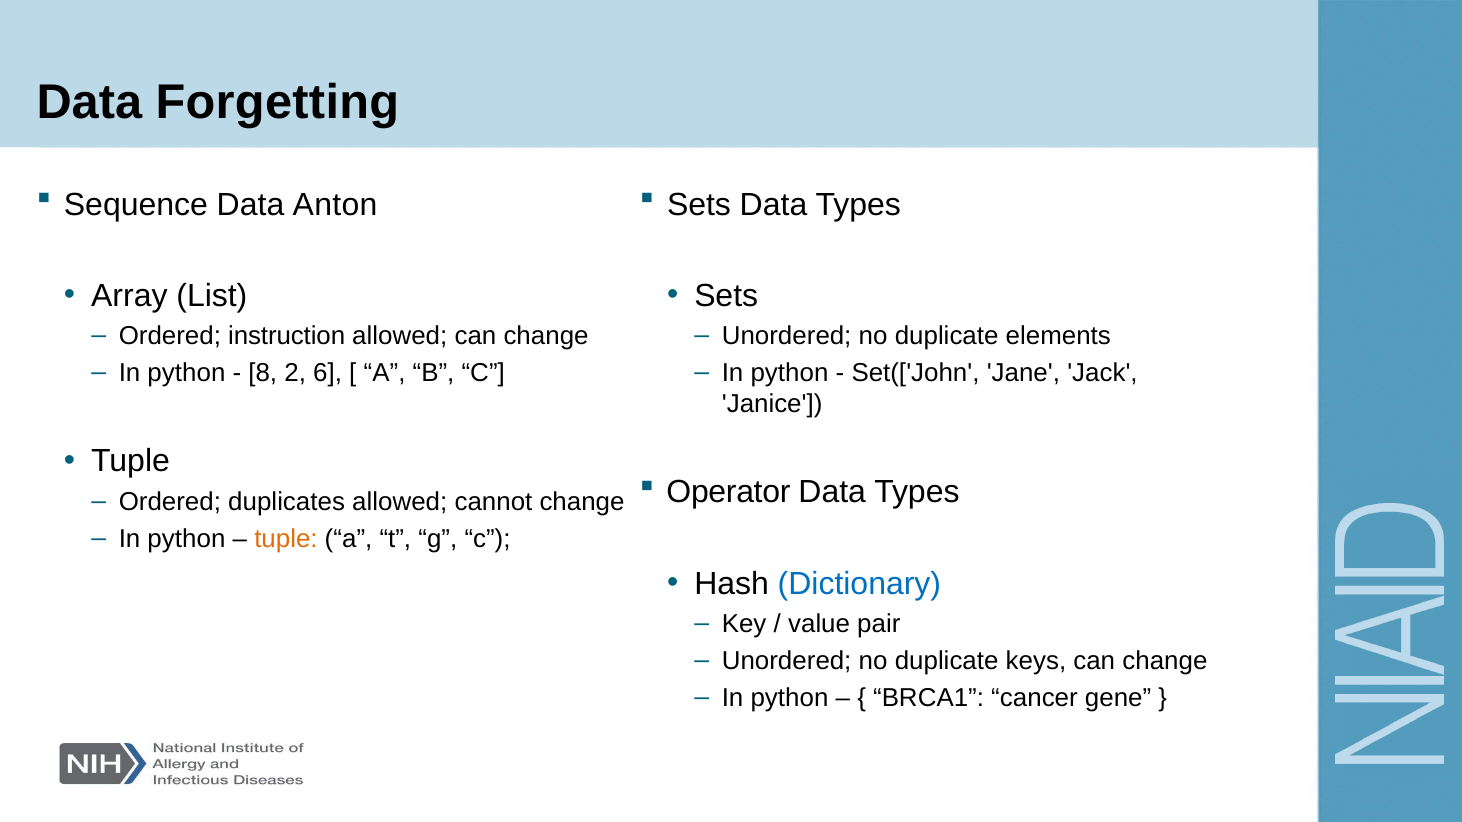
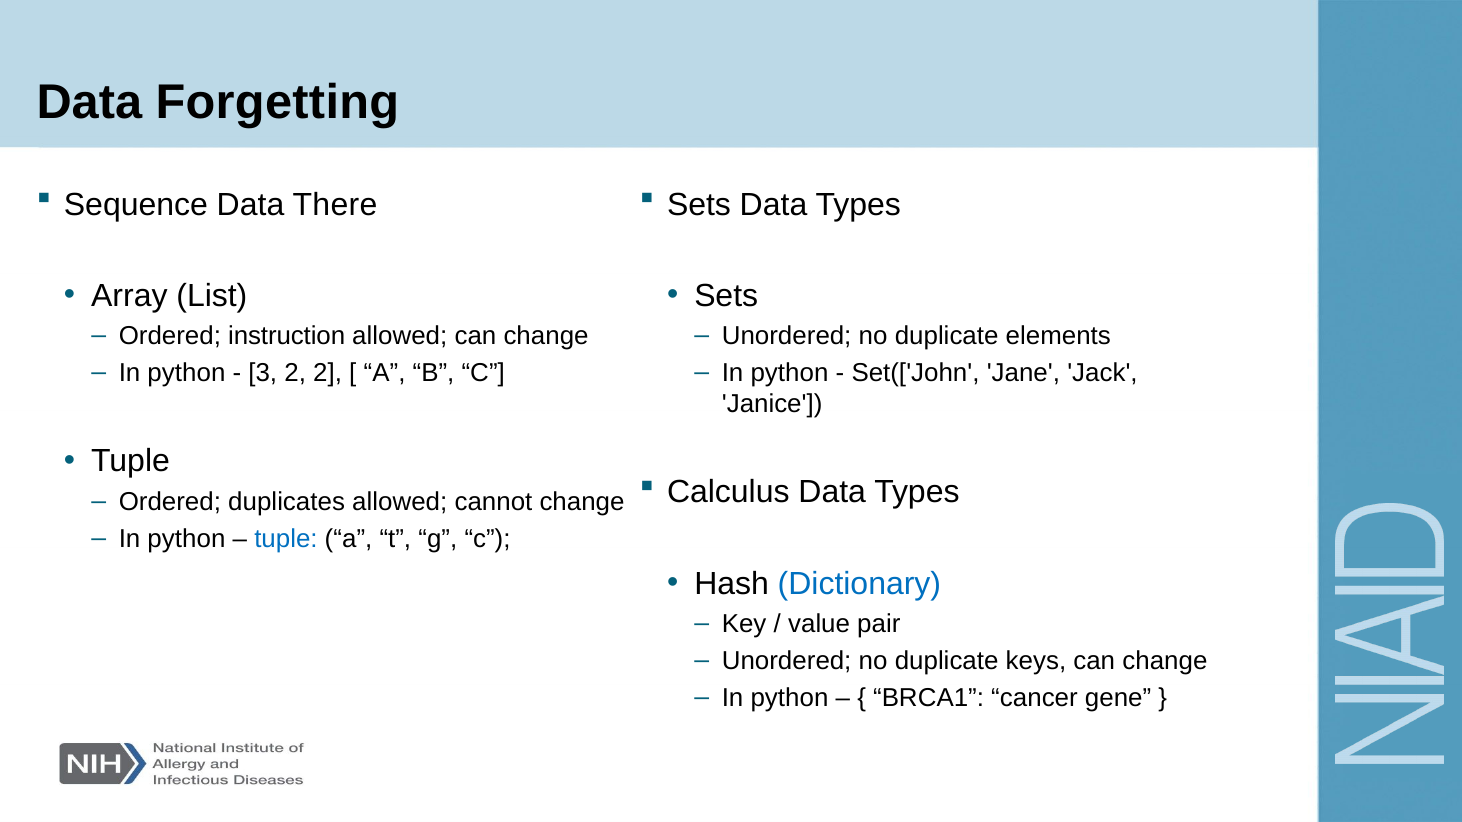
Anton: Anton -> There (335, 205)
8: 8 -> 3 (263, 373)
2 6: 6 -> 2 (328, 373)
Operator: Operator -> Calculus (728, 493)
tuple colour: orange -> blue (286, 539)
